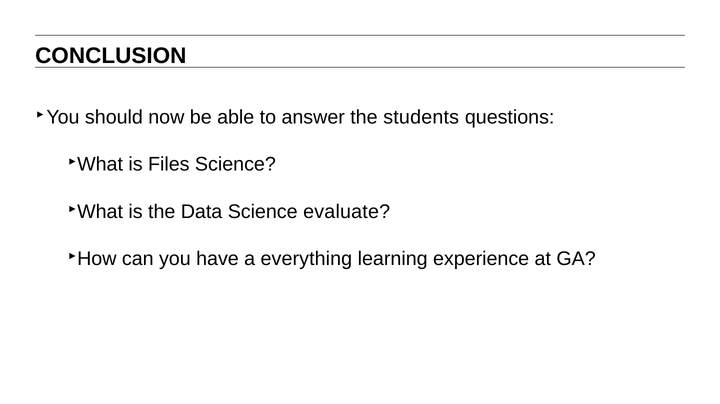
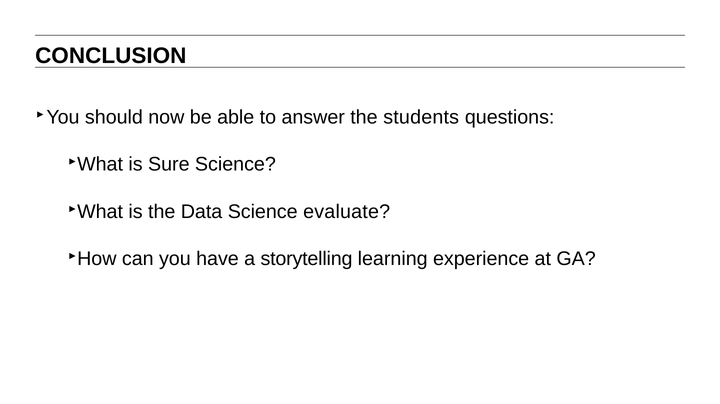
Files: Files -> Sure (169, 165)
everything: everything -> storytelling (307, 259)
